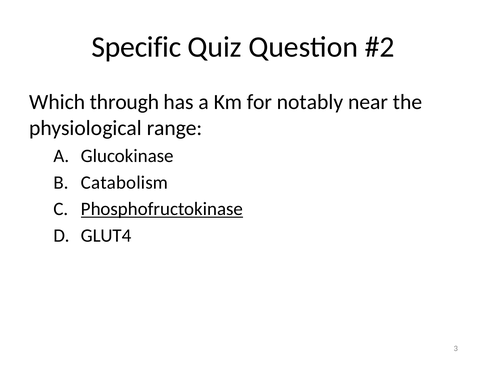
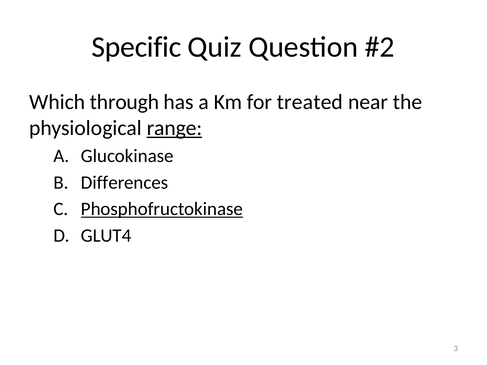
notably: notably -> treated (310, 102)
range underline: none -> present (174, 128)
Catabolism: Catabolism -> Differences (125, 183)
